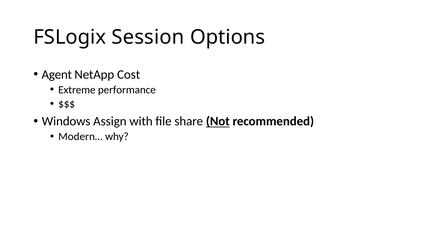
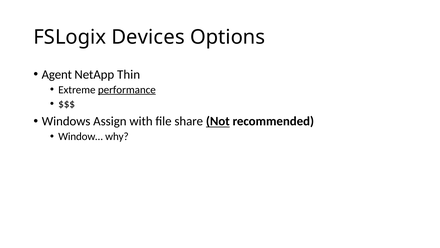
Session: Session -> Devices (148, 37)
Cost: Cost -> Thin (129, 74)
performance underline: none -> present (127, 90)
Modern…: Modern… -> Window… (81, 136)
